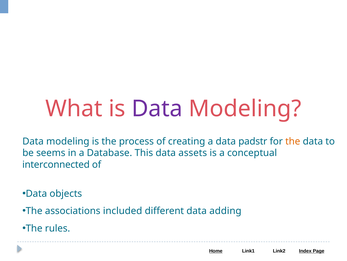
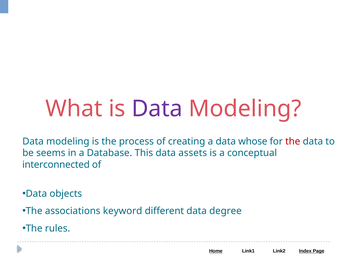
padstr: padstr -> whose (253, 141)
the colour: orange -> red (293, 141)
included: included -> keyword (123, 210)
adding: adding -> degree (225, 210)
